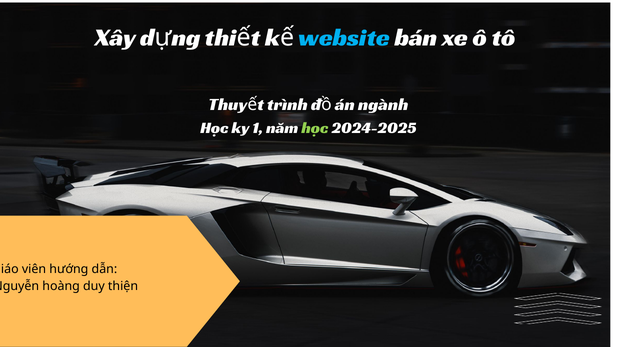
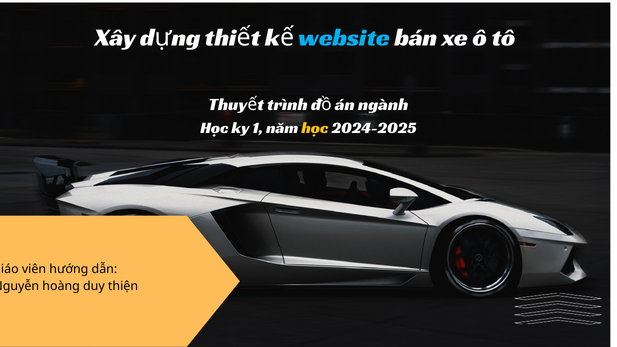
học colour: light green -> yellow (315, 128)
